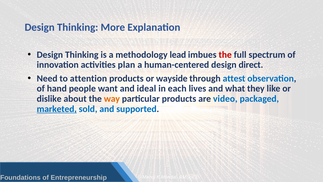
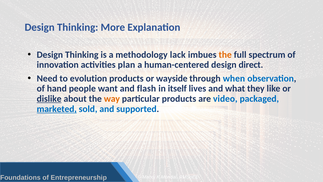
lead: lead -> lack (178, 55)
the colour: red -> orange (225, 55)
attention: attention -> evolution (89, 78)
attest: attest -> when (234, 78)
ideal: ideal -> flash (146, 88)
each: each -> itself (177, 88)
dislike underline: none -> present (49, 99)
